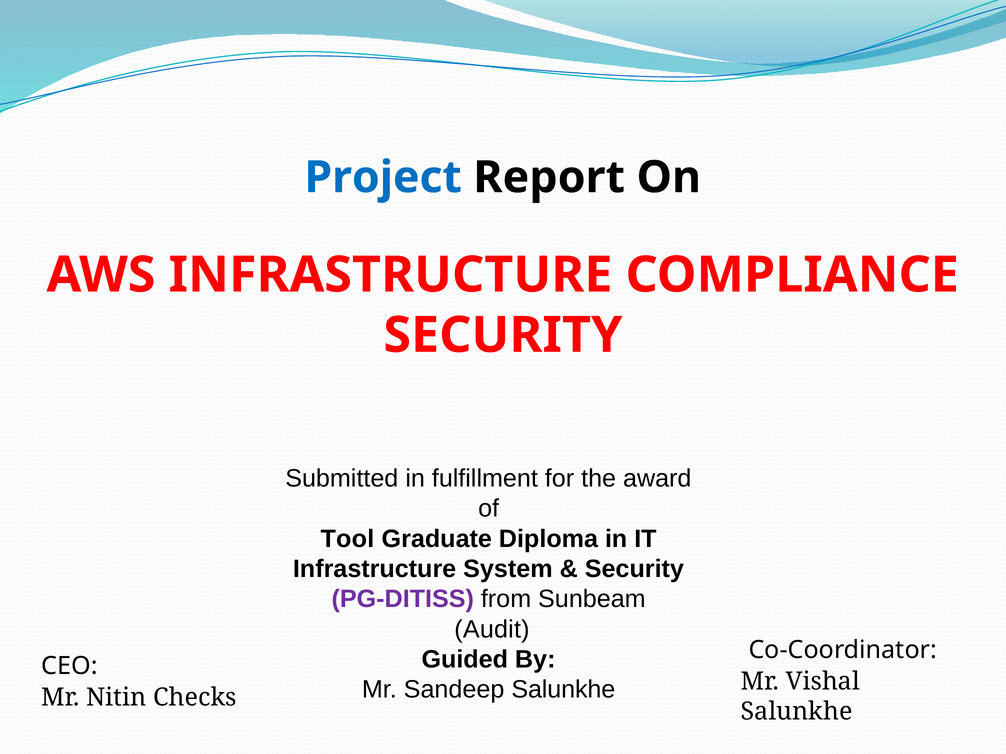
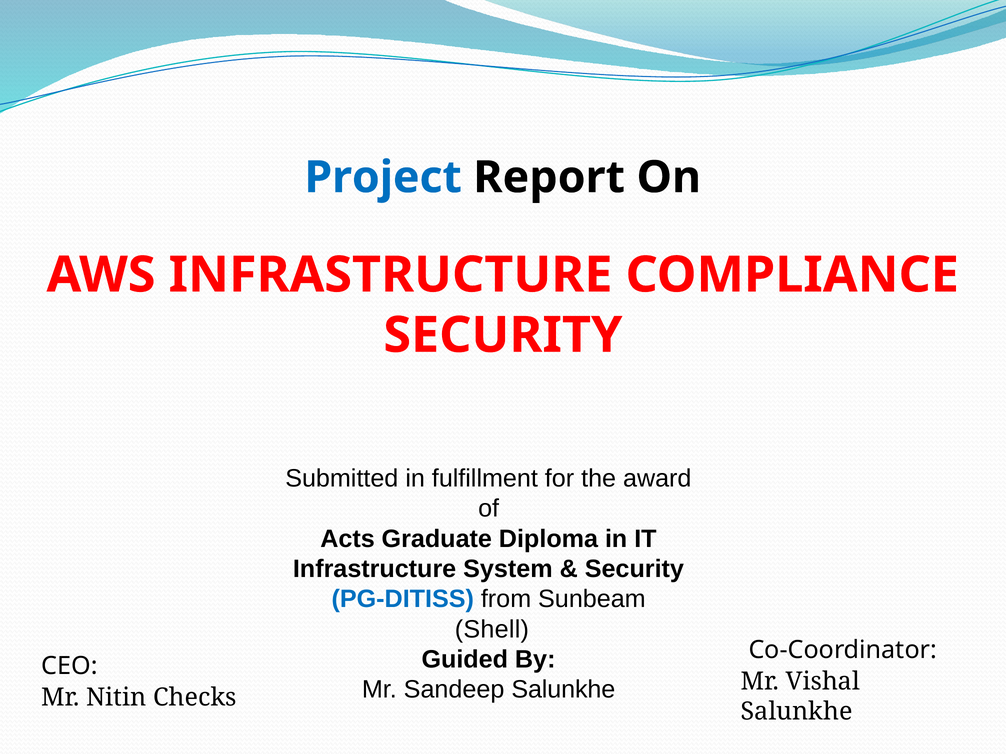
Tool: Tool -> Acts (348, 539)
PG-DITISS colour: purple -> blue (403, 600)
Audit: Audit -> Shell (492, 630)
